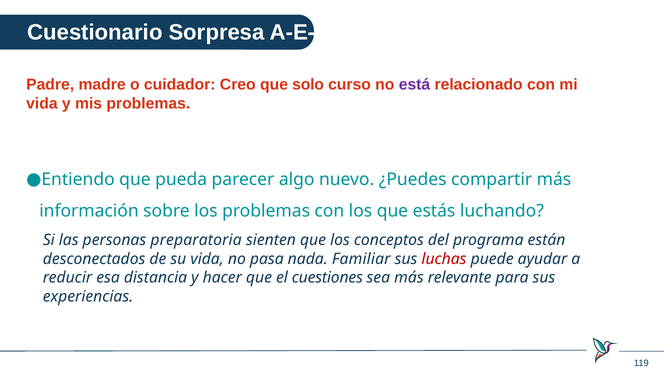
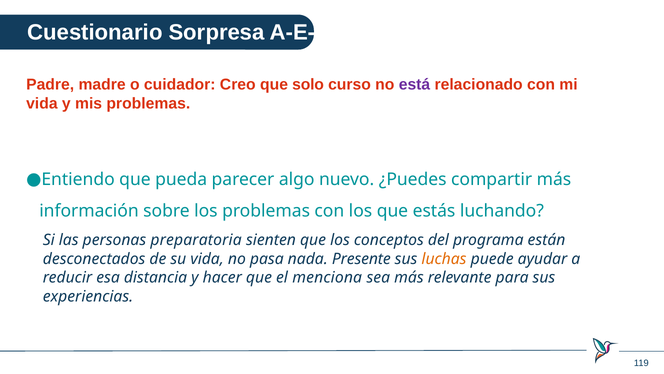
Familiar: Familiar -> Presente (361, 258)
luchas colour: red -> orange (444, 258)
cuestiones: cuestiones -> menciona (327, 277)
